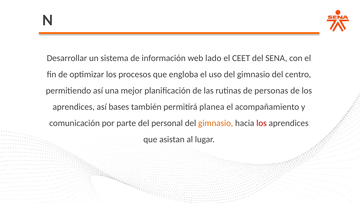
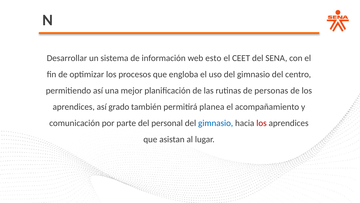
lado: lado -> esto (213, 58)
bases: bases -> grado (119, 107)
gimnasio colour: orange -> blue (216, 123)
